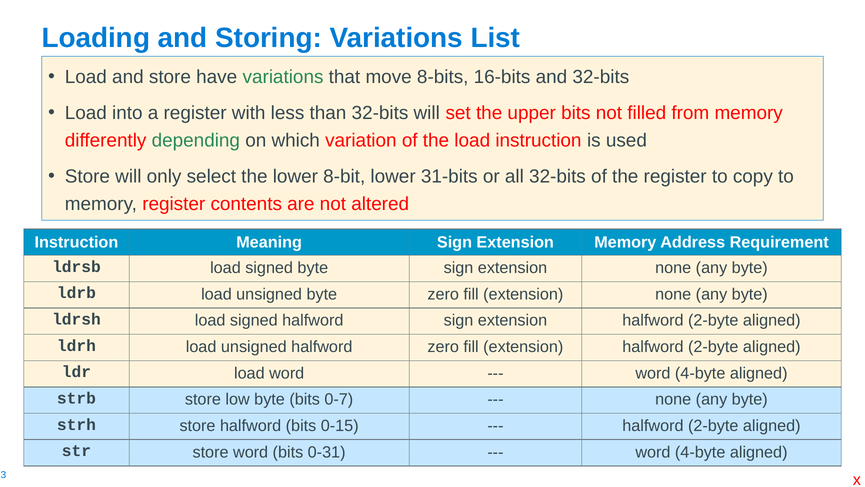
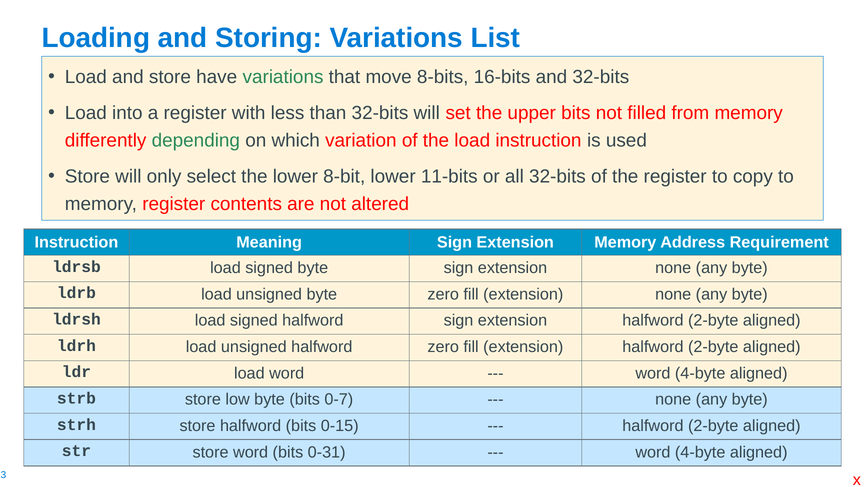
31-bits: 31-bits -> 11-bits (449, 177)
